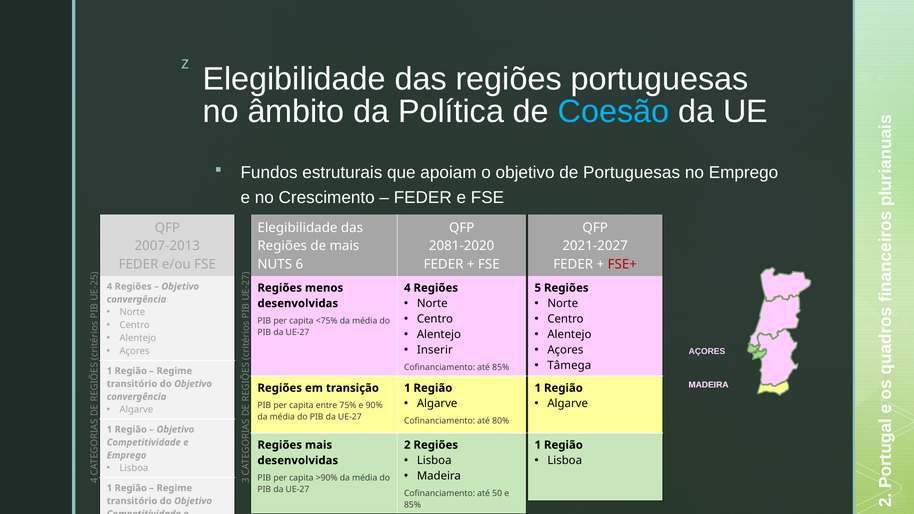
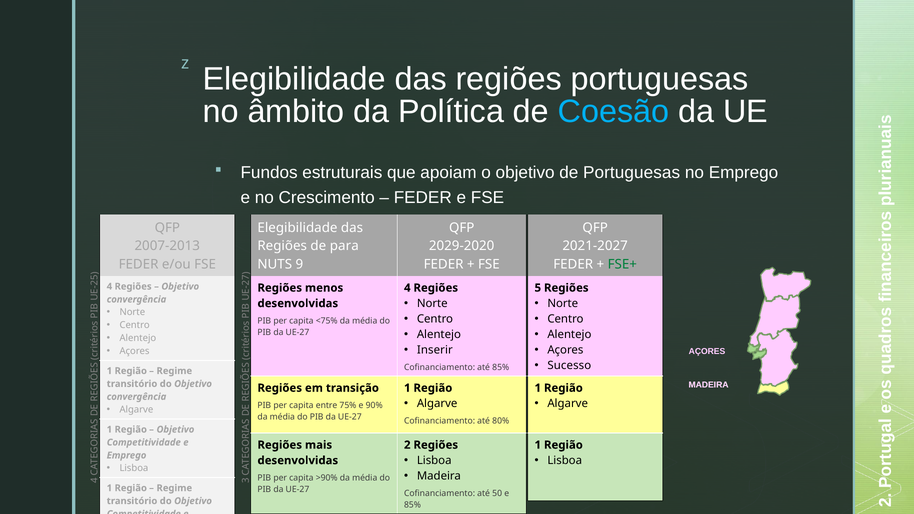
de mais: mais -> para (344, 246)
2081-2020: 2081-2020 -> 2029-2020 (462, 246)
6: 6 -> 9 (299, 264)
FSE+ colour: red -> green (622, 264)
Tâmega: Tâmega -> Sucesso (569, 366)
